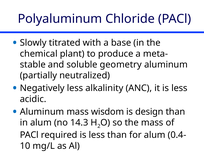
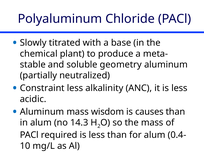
Negatively: Negatively -> Constraint (42, 88)
design: design -> causes (149, 112)
